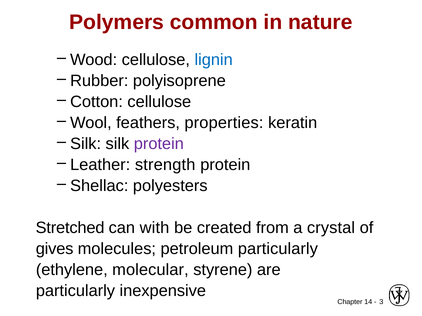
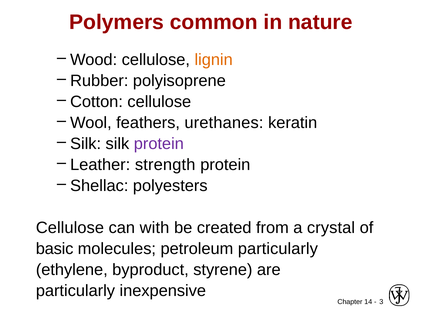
lignin colour: blue -> orange (214, 60)
properties: properties -> urethanes (224, 123)
Stretched: Stretched -> Cellulose (70, 228)
gives: gives -> basic (55, 249)
molecular: molecular -> byproduct (151, 270)
